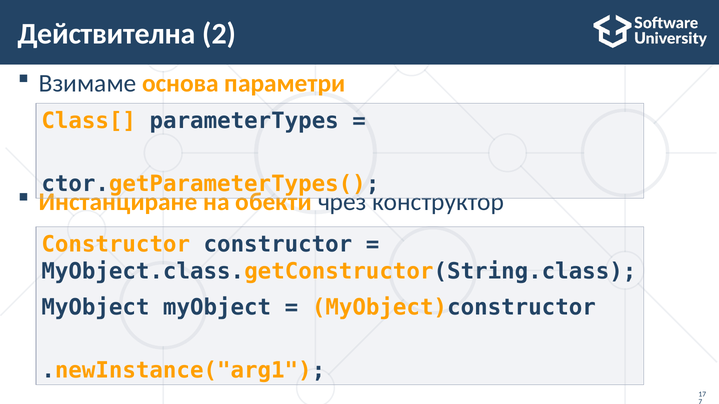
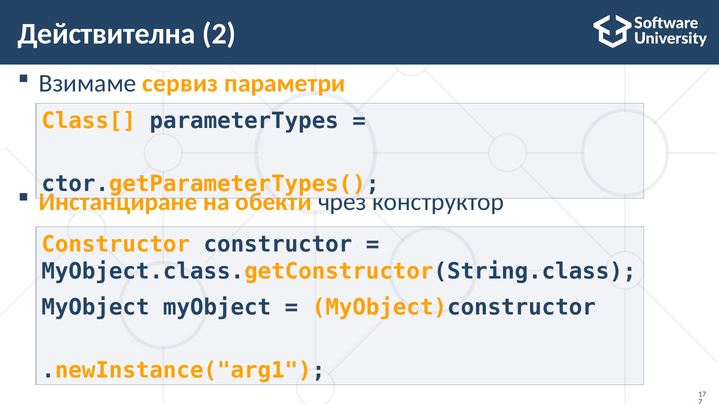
основа: основа -> сервиз (180, 84)
